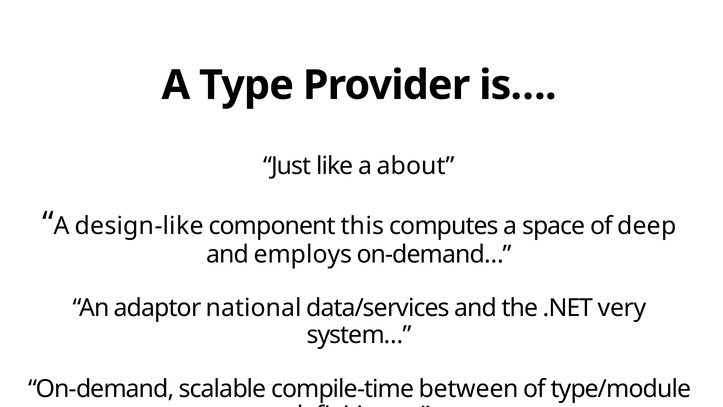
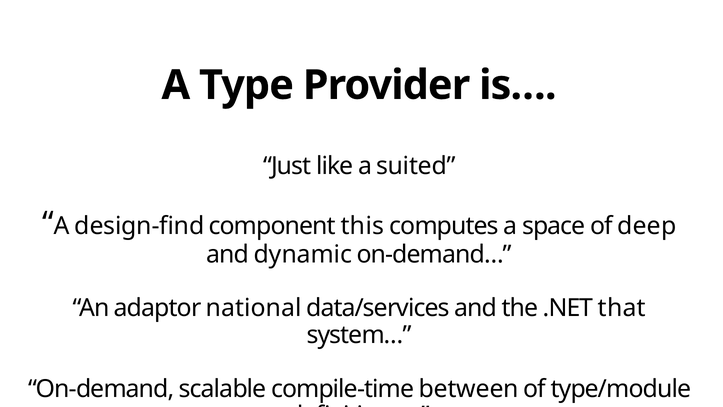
about: about -> suited (416, 166)
design-like: design-like -> design-find (139, 226)
employs: employs -> dynamic (303, 255)
very: very -> that (622, 308)
